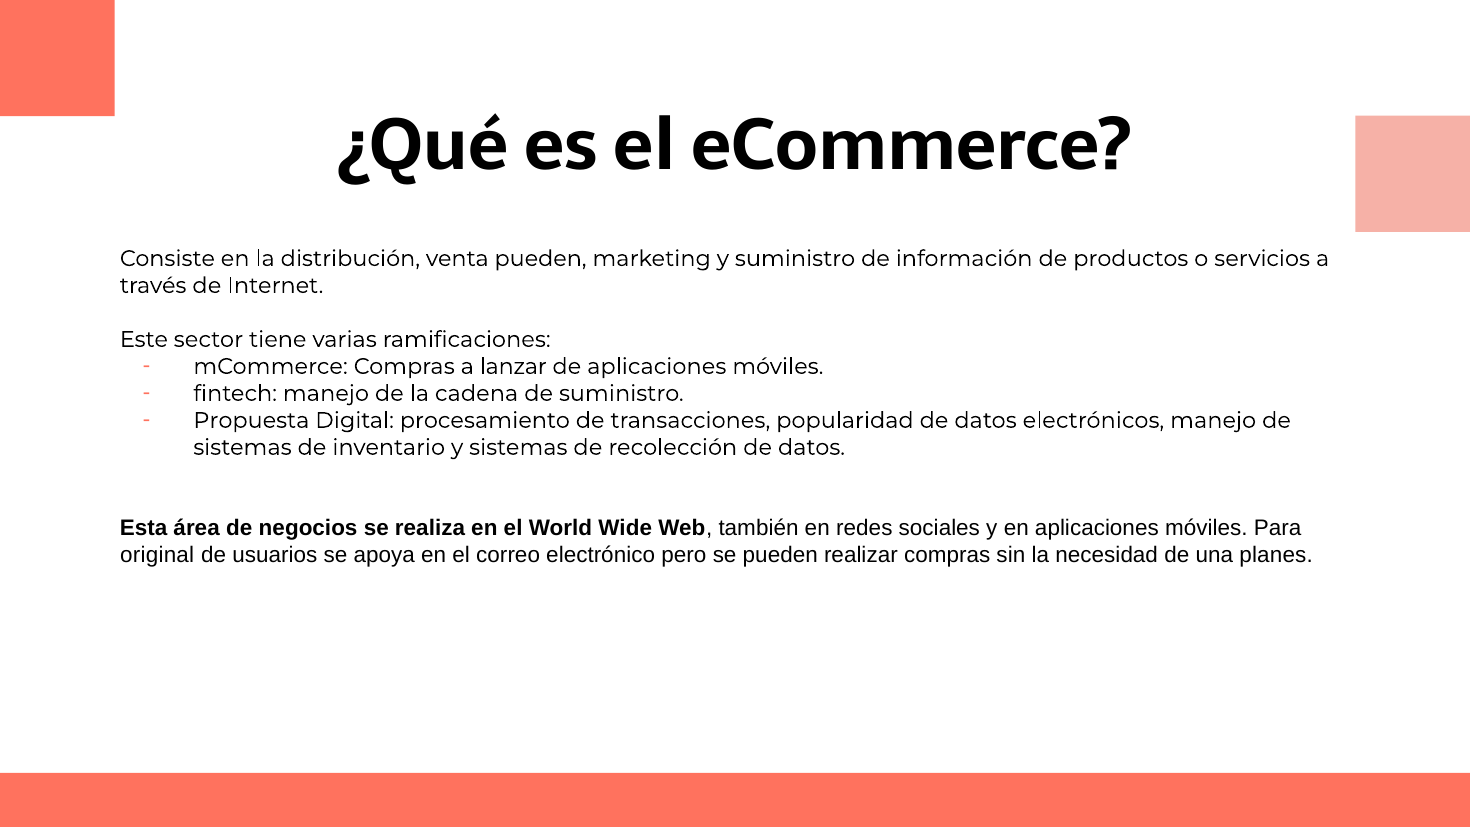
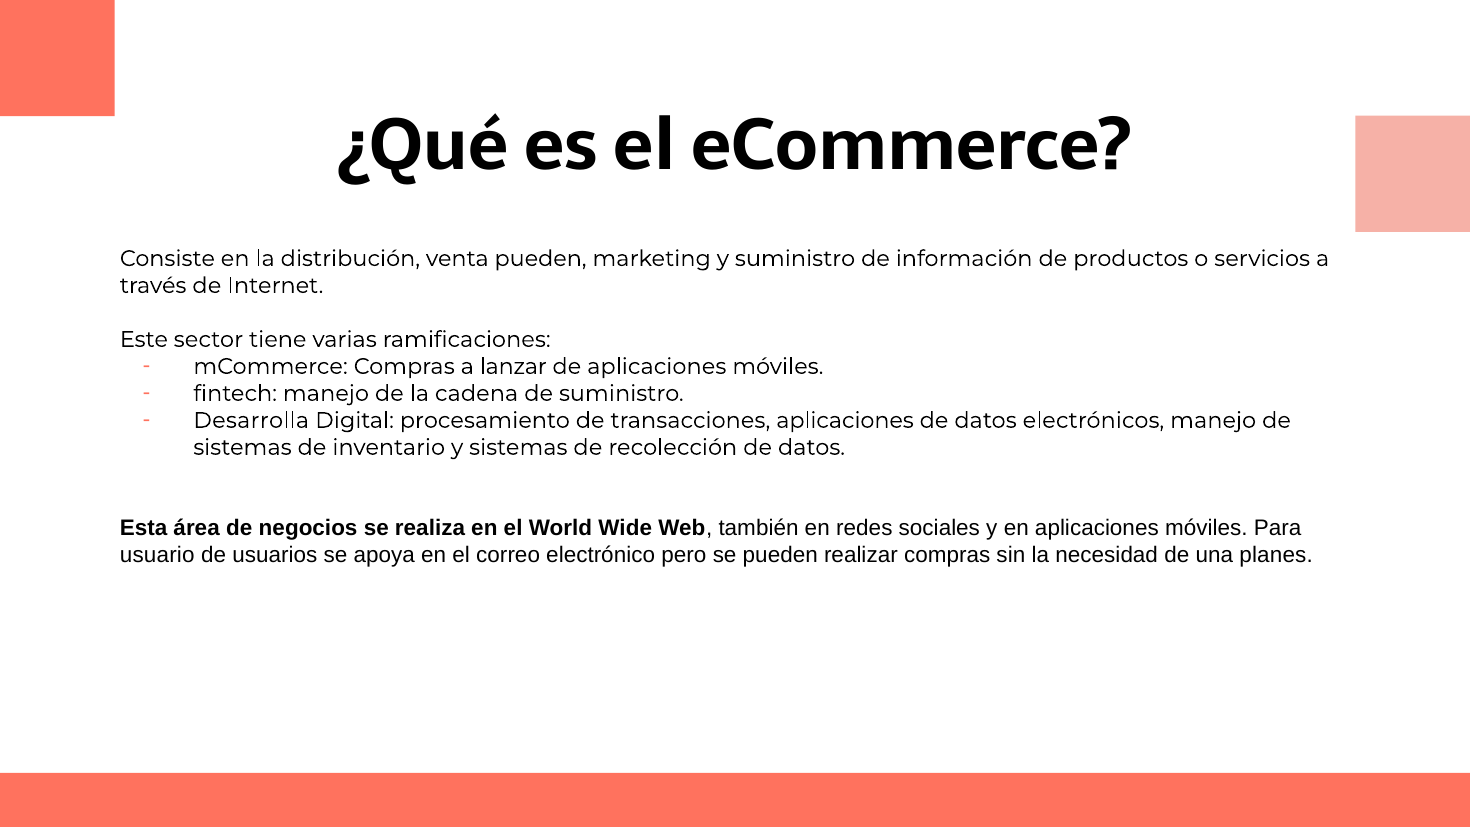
Propuesta: Propuesta -> Desarrolla (251, 420)
transacciones popularidad: popularidad -> aplicaciones (845, 420)
original: original -> usuario (157, 555)
